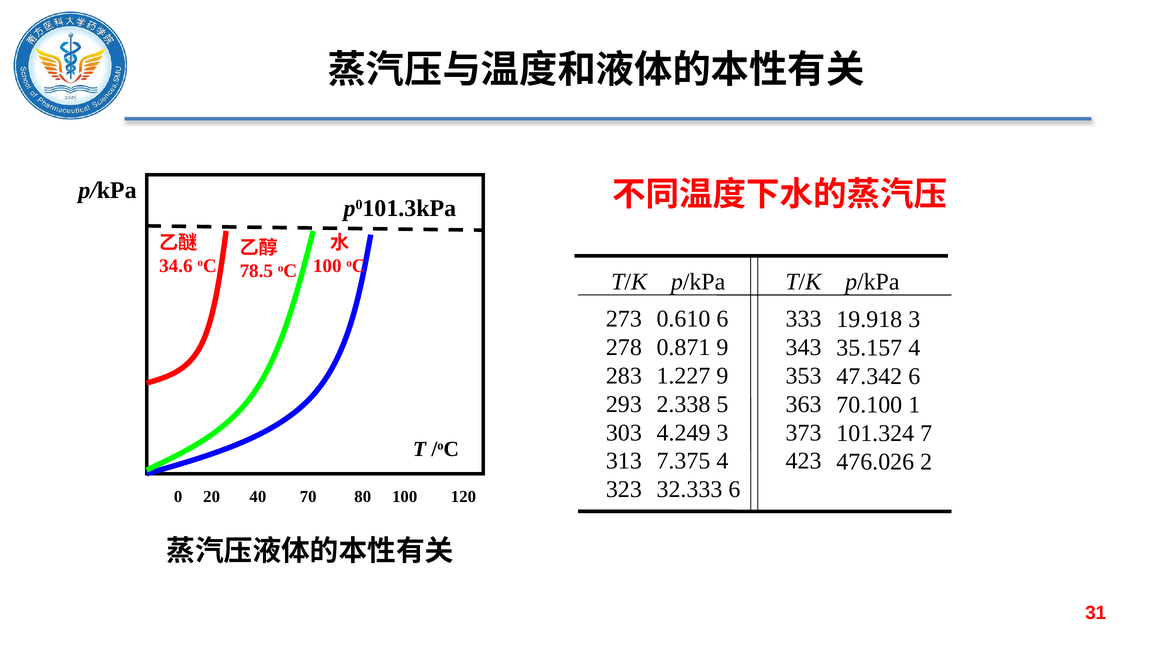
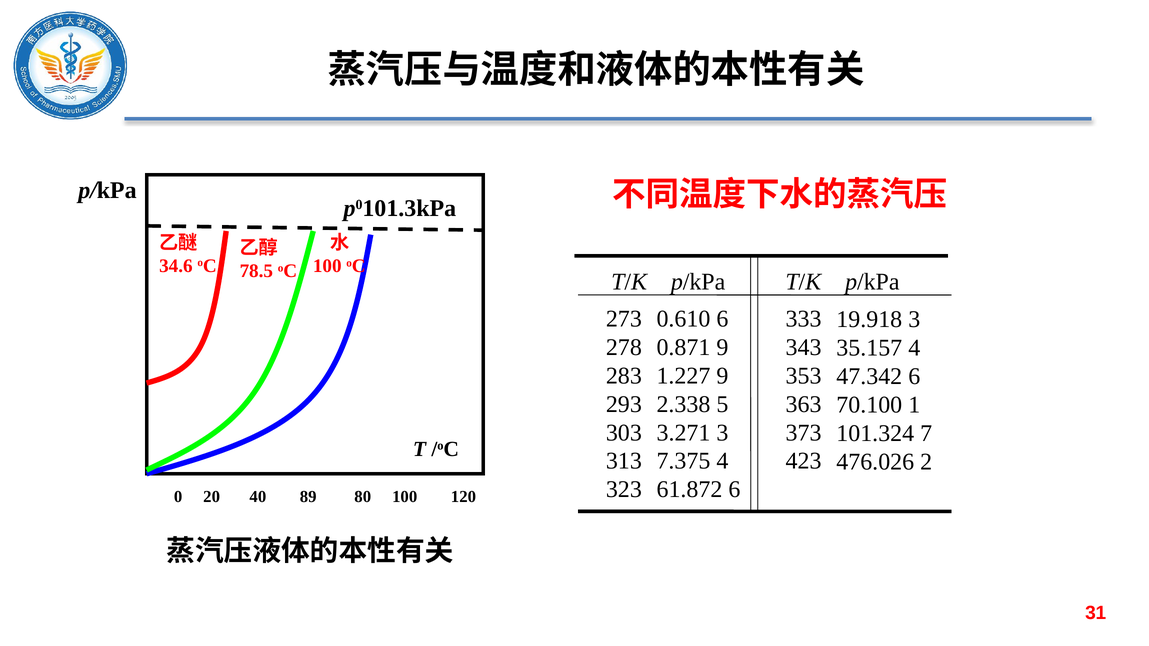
4.249: 4.249 -> 3.271 (683, 433)
32.333: 32.333 -> 61.872 (689, 490)
70: 70 -> 89 (308, 497)
